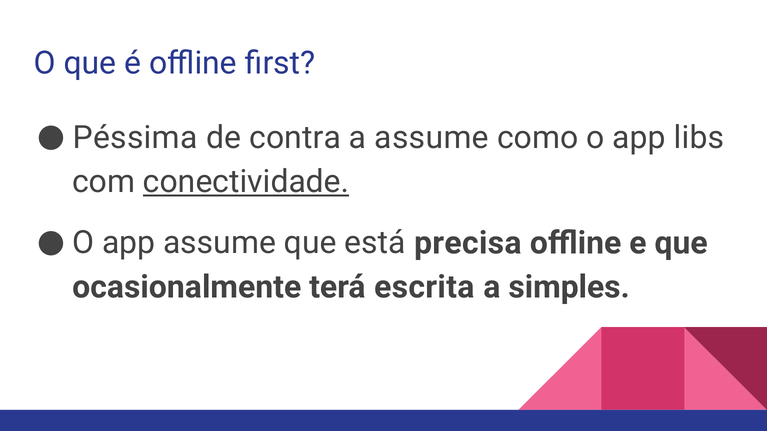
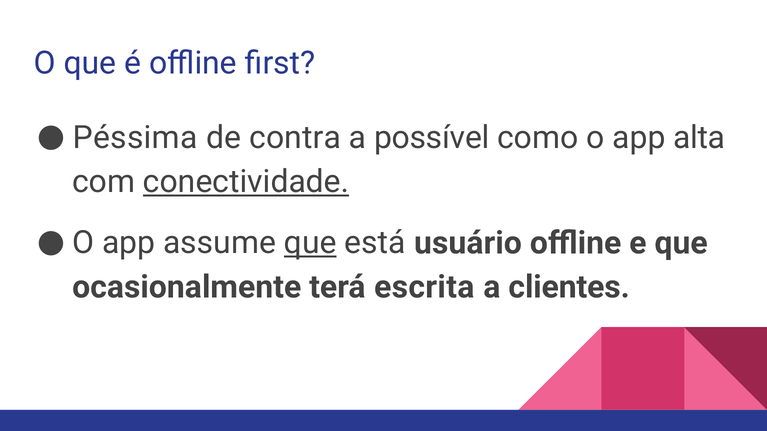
a assume: assume -> possível (432, 138)
libs: libs -> alta (699, 138)
que underline: none -> present (310, 243)
precisa: precisa -> usuário (468, 243)
simples: simples -> clientes (569, 287)
